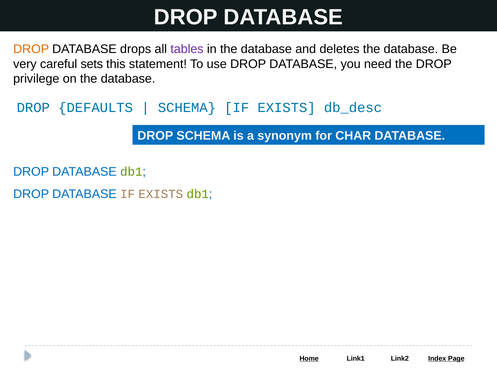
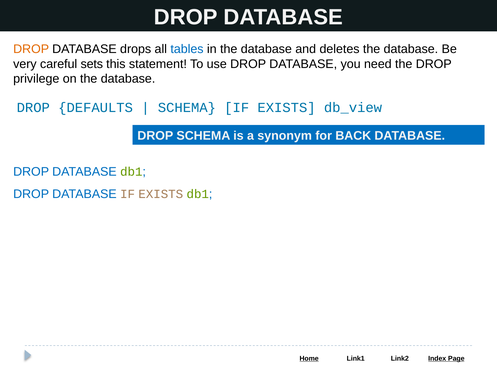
tables colour: purple -> blue (187, 49)
db_desc: db_desc -> db_view (353, 108)
CHAR: CHAR -> BACK (353, 136)
